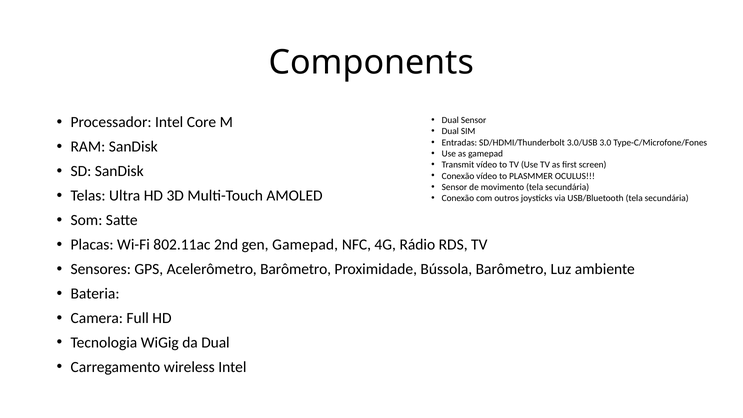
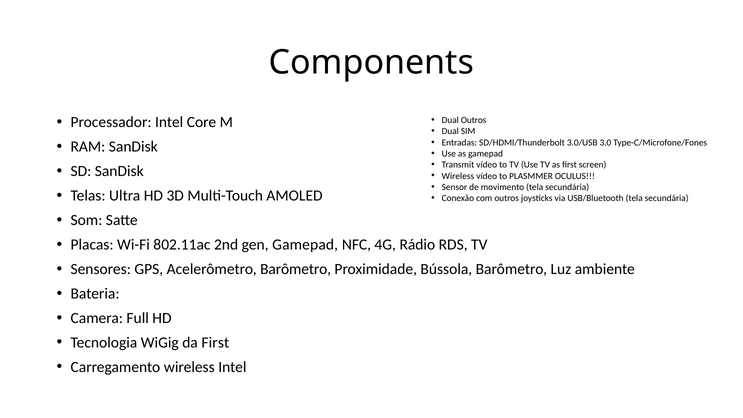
Dual Sensor: Sensor -> Outros (474, 120)
Conexão: Conexão -> Wireless (458, 176)
da Dual: Dual -> First (215, 342)
